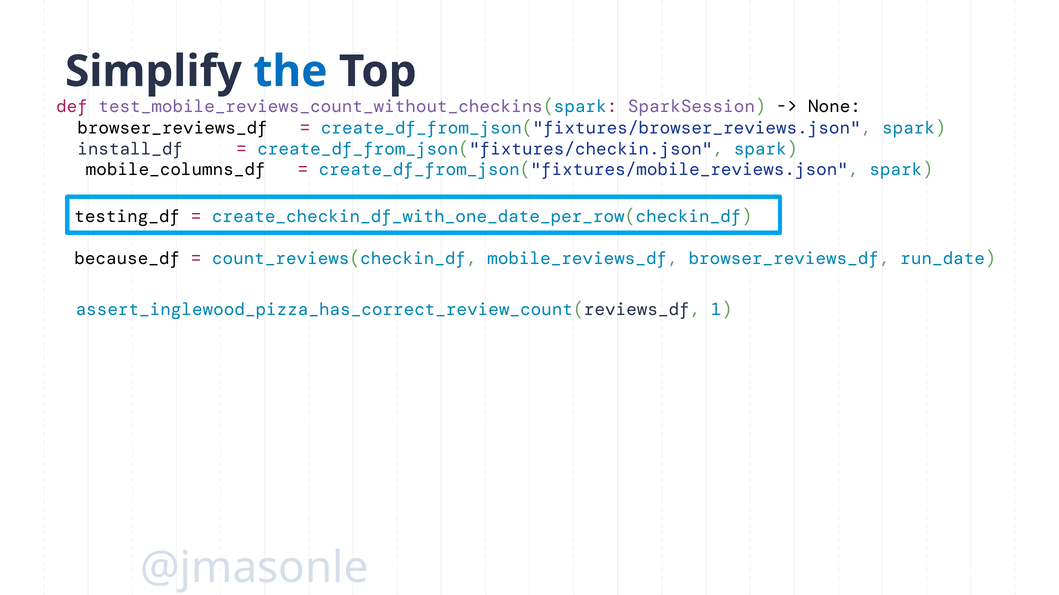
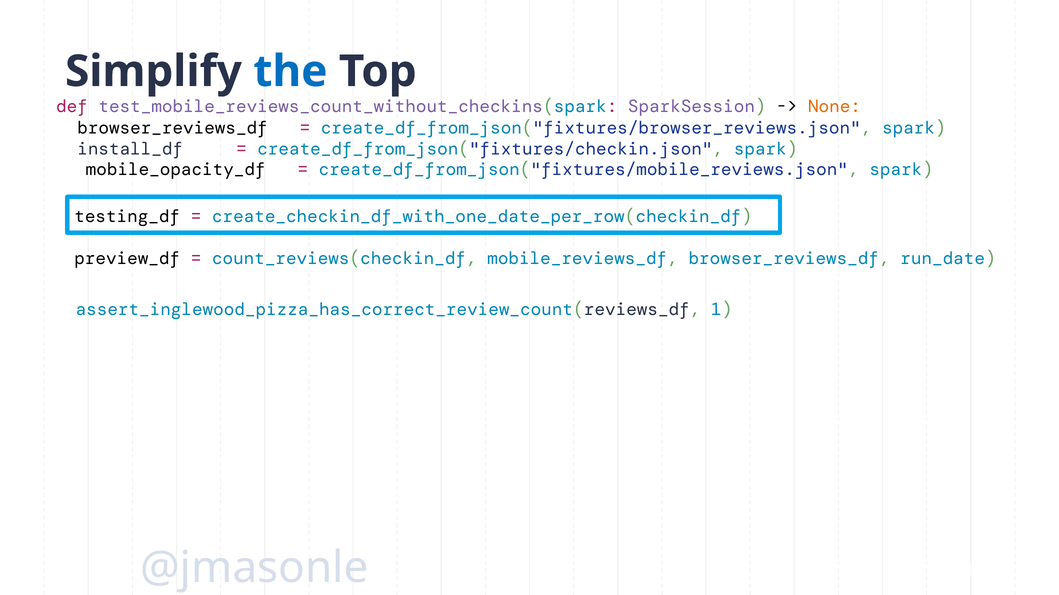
None colour: black -> orange (834, 107)
mobile_columns_df: mobile_columns_df -> mobile_opacity_df (176, 169)
because_df: because_df -> preview_df (127, 259)
